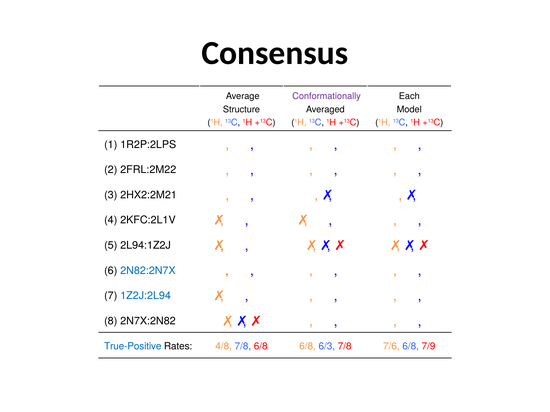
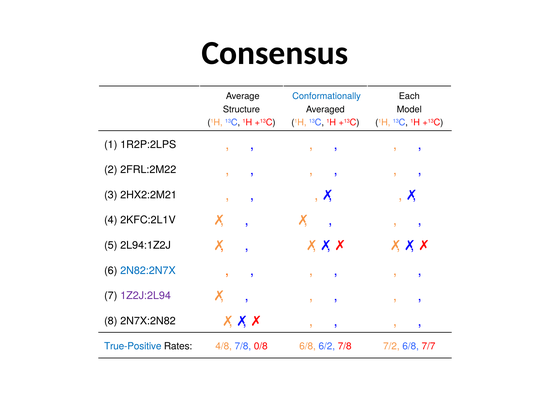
Conformationally colour: purple -> blue (327, 96)
1Z2J:2L94 colour: blue -> purple (146, 296)
7/8 6/8: 6/8 -> 0/8 (261, 347)
6/3: 6/3 -> 6/2 (327, 347)
7/6: 7/6 -> 7/2 (391, 347)
7/9: 7/9 -> 7/7 (429, 347)
